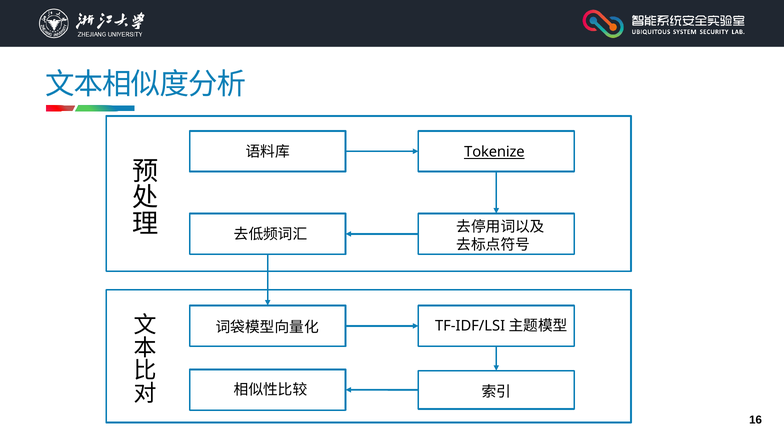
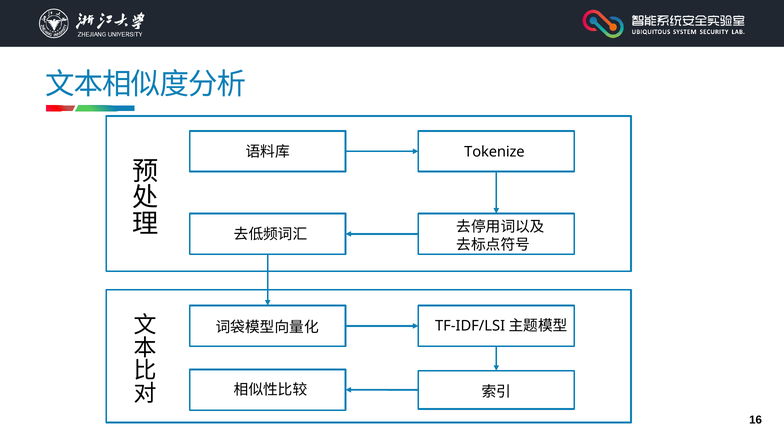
Tokenize underline: present -> none (494, 152)
